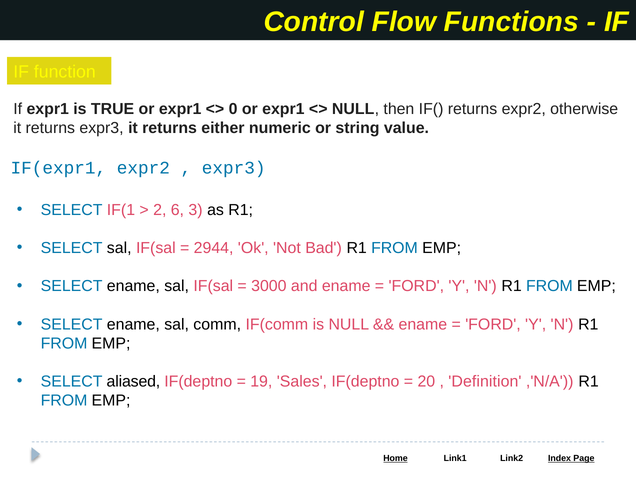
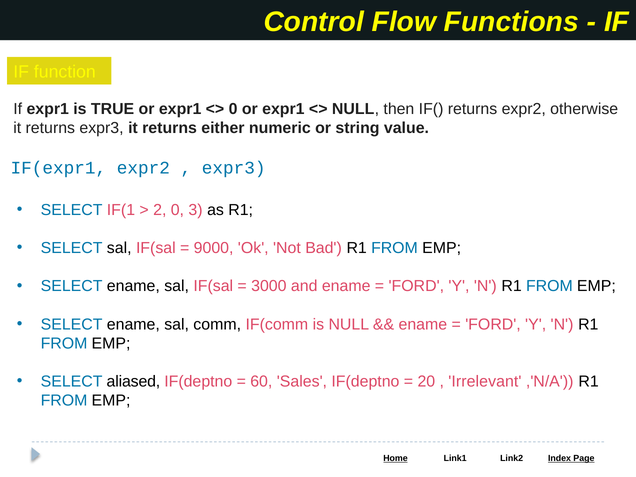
2 6: 6 -> 0 (177, 210)
2944: 2944 -> 9000 (214, 248)
19: 19 -> 60 (261, 382)
Definition: Definition -> Irrelevant (485, 382)
